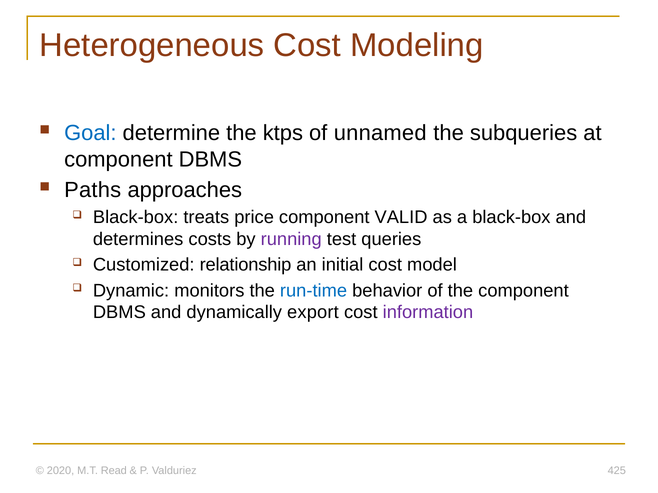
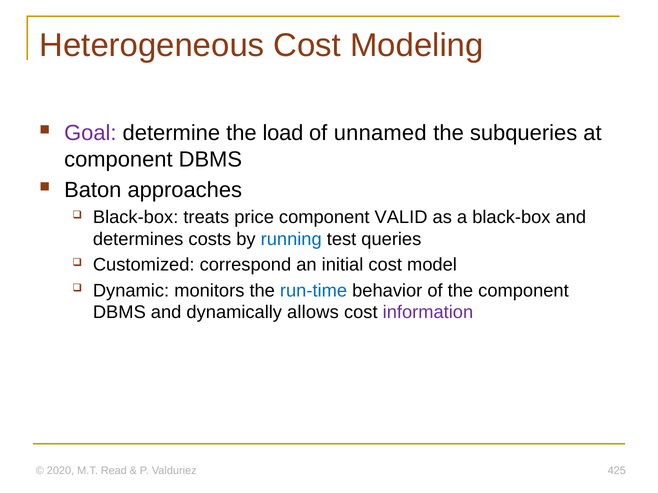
Goal colour: blue -> purple (90, 133)
ktps: ktps -> load (283, 133)
Paths: Paths -> Baton (93, 190)
running colour: purple -> blue (291, 240)
relationship: relationship -> correspond (245, 265)
export: export -> allows (313, 313)
